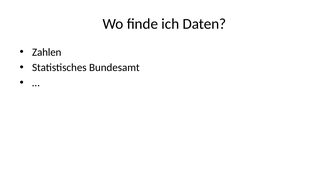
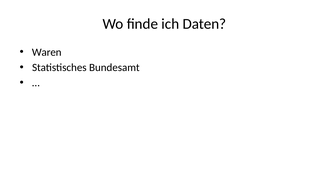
Zahlen: Zahlen -> Waren (47, 52)
